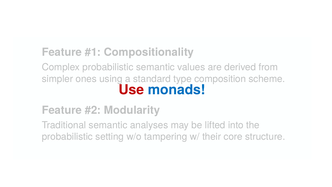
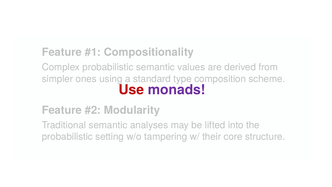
monads colour: blue -> purple (177, 90)
